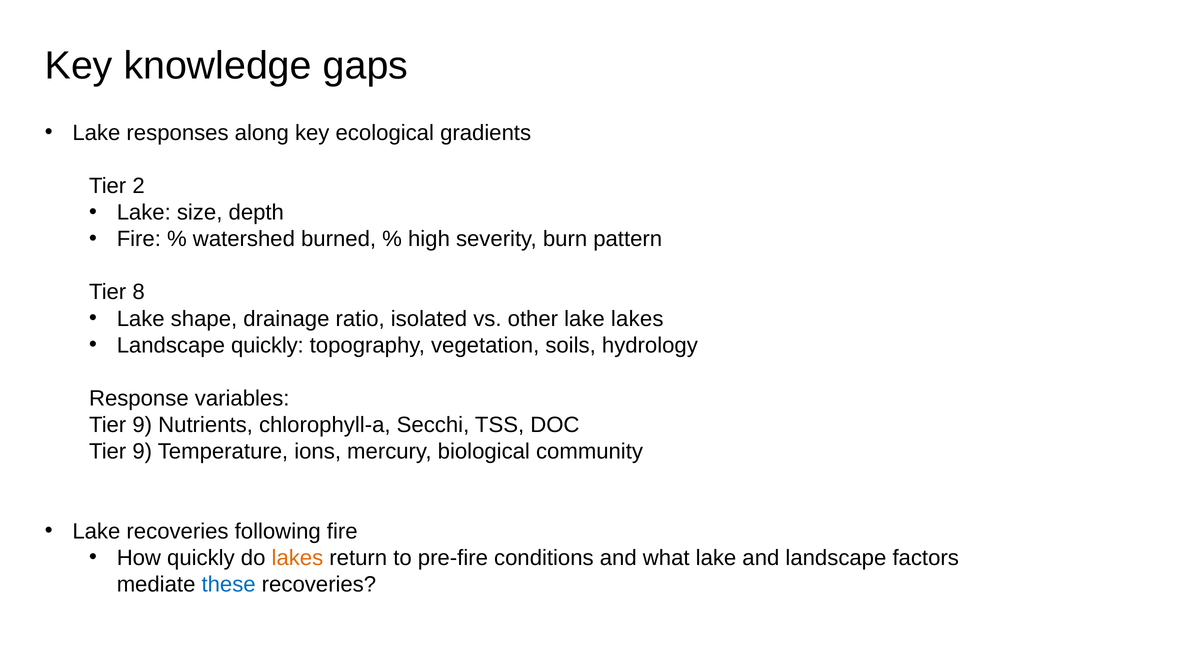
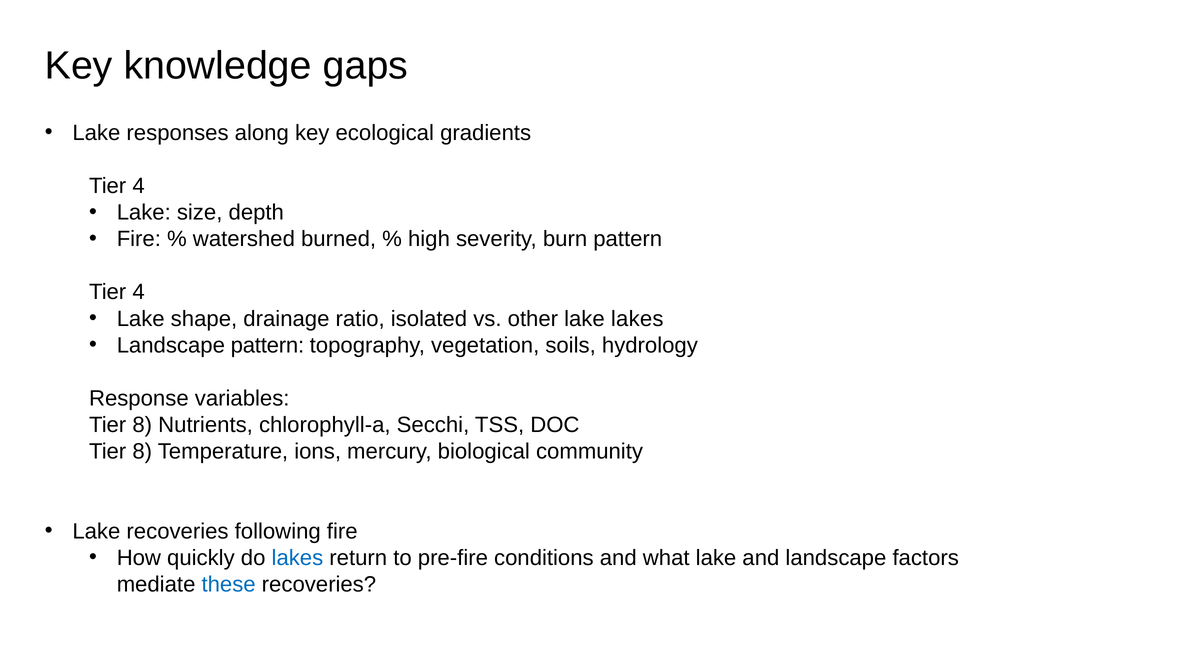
2: 2 -> 4 (139, 186)
8: 8 -> 4 (139, 292)
Landscape quickly: quickly -> pattern (267, 345)
9: 9 -> 8 (142, 425)
9: 9 -> 8 (142, 452)
lakes colour: orange -> blue (297, 558)
